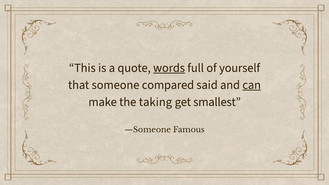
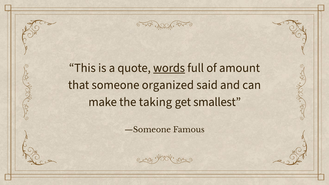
yourself: yourself -> amount (240, 68)
compared: compared -> organized (168, 85)
can underline: present -> none (252, 85)
